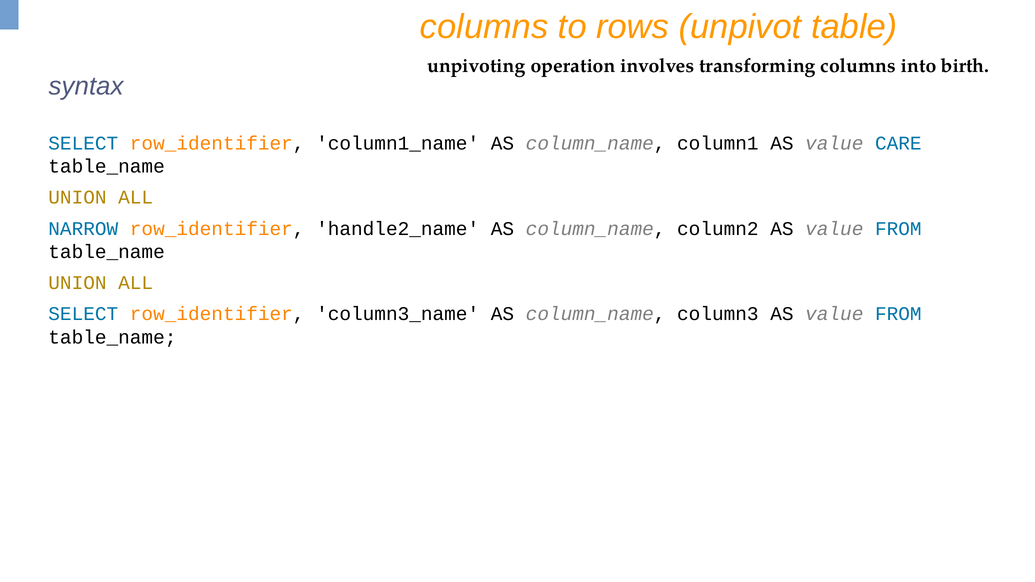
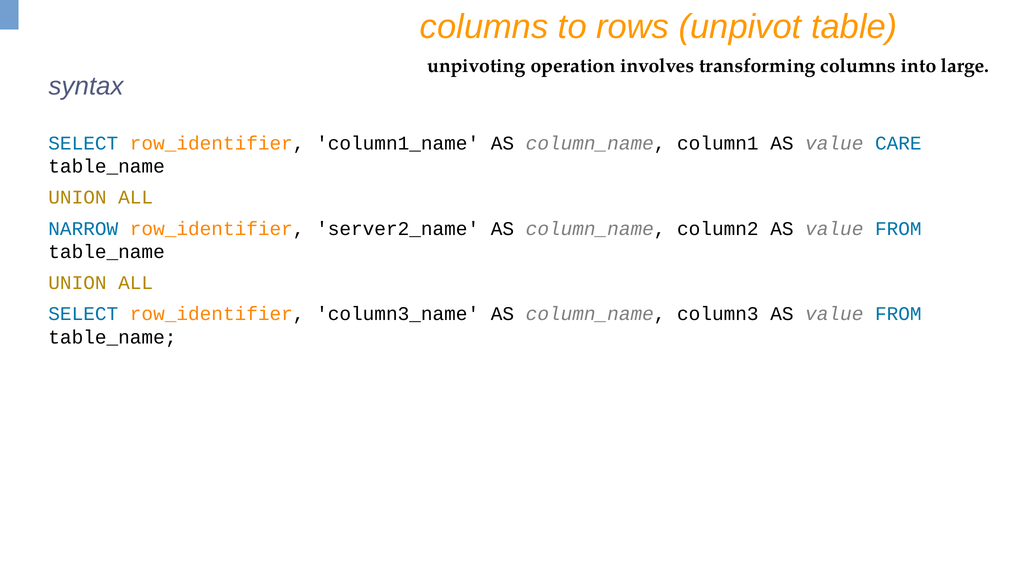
birth: birth -> large (965, 66)
handle2_name: handle2_name -> server2_name (398, 229)
